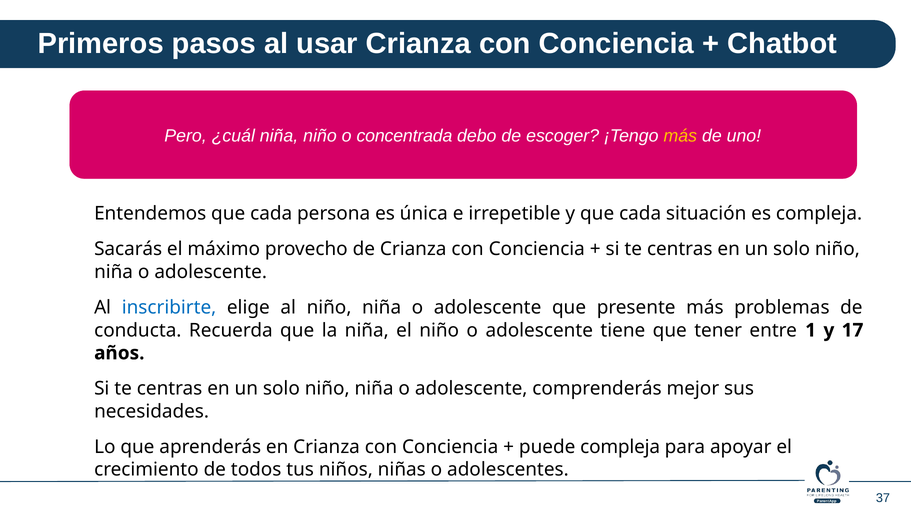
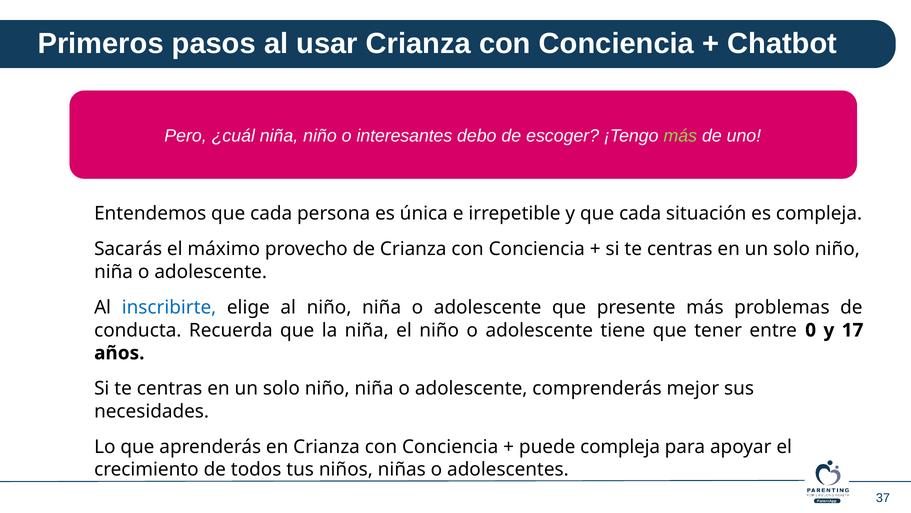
concentrada: concentrada -> interesantes (404, 136)
más colour: yellow -> light green (680, 136)
1: 1 -> 0 (811, 330)
